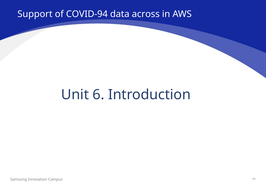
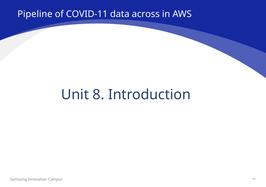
Support: Support -> Pipeline (35, 14)
COVID-94: COVID-94 -> COVID-11 (87, 14)
6: 6 -> 8 (99, 95)
